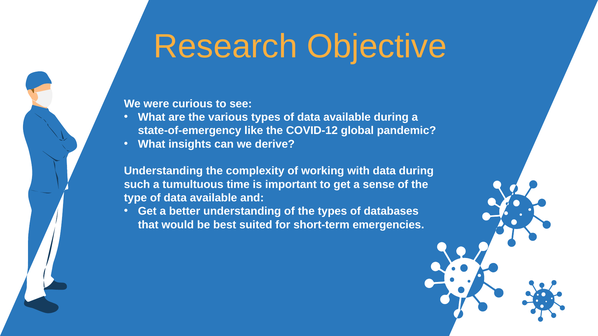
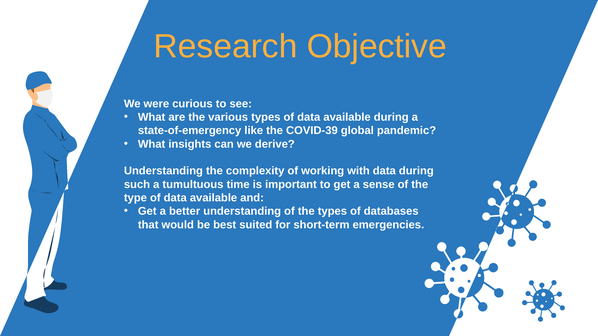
COVID-12: COVID-12 -> COVID-39 (312, 131)
